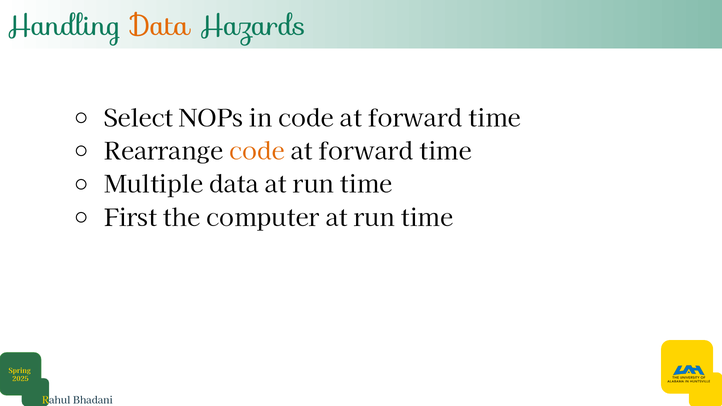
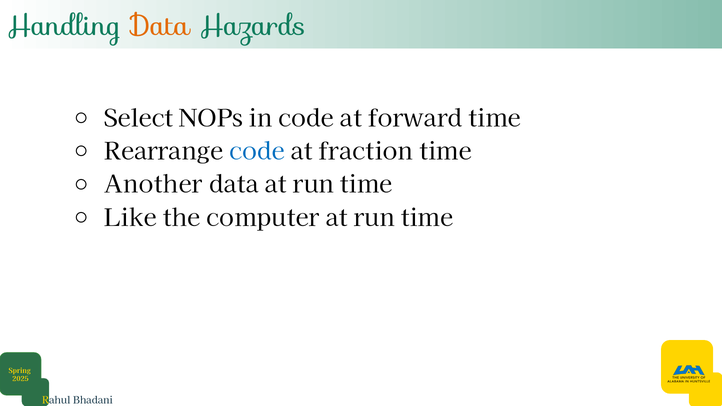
code colour: orange -> blue (257, 152)
forward: forward -> fraction (366, 152)
Multiple: Multiple -> Another (153, 185)
First: First -> Like (130, 218)
